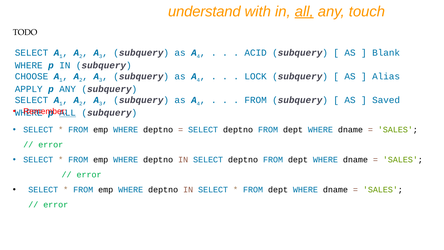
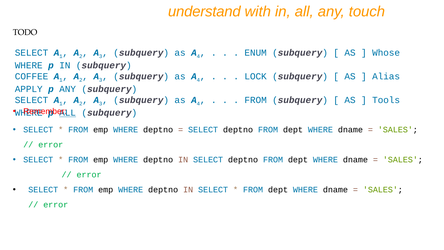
all underline: present -> none (304, 12)
ACID: ACID -> ENUM (256, 53)
Blank: Blank -> Whose (386, 53)
CHOOSE: CHOOSE -> COFFEE (32, 76)
Saved: Saved -> Tools (386, 100)
